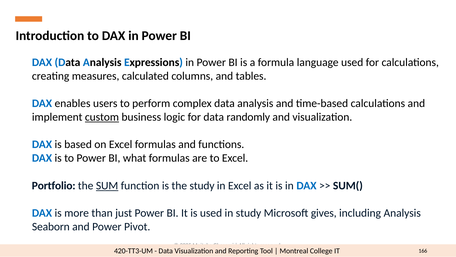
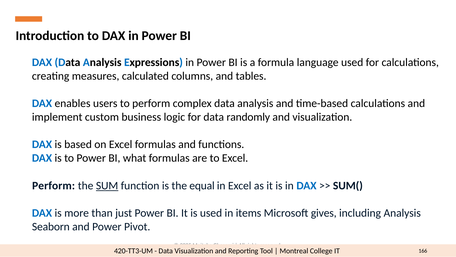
custom underline: present -> none (102, 117)
Portfolio: Portfolio -> Perform (54, 185)
the study: study -> equal (202, 185)
in study: study -> items (249, 213)
